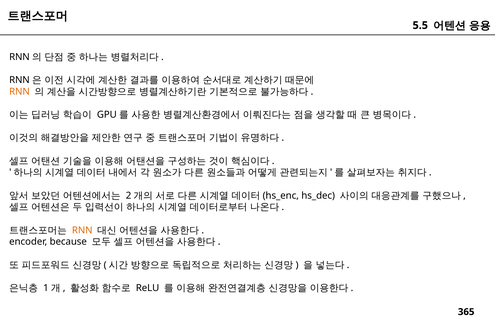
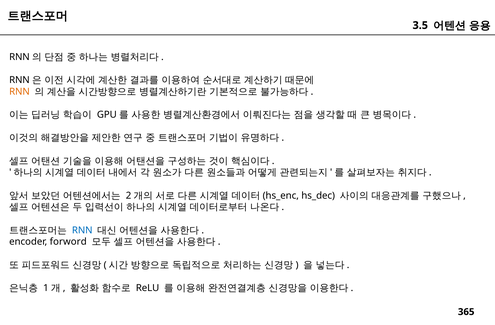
5.5: 5.5 -> 3.5 (420, 25)
RNN colour: orange -> blue (82, 230)
because: because -> forword (68, 242)
